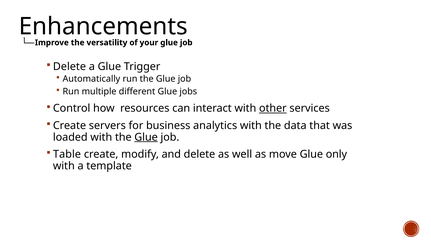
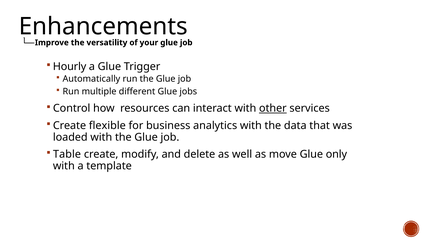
Delete: Delete -> Hourly (70, 66)
servers: servers -> flexible (107, 125)
Glue underline: present -> none (146, 137)
